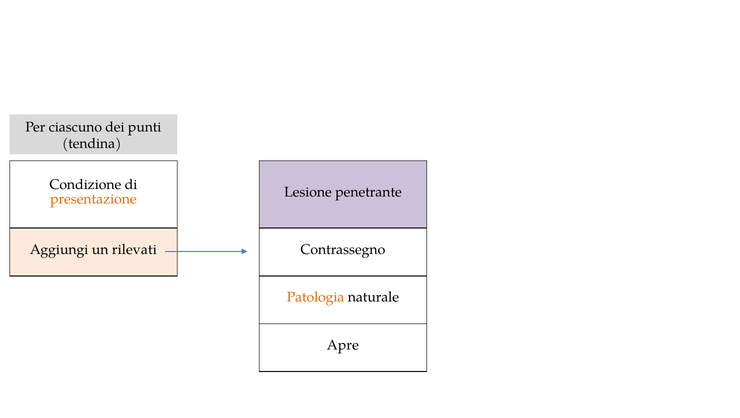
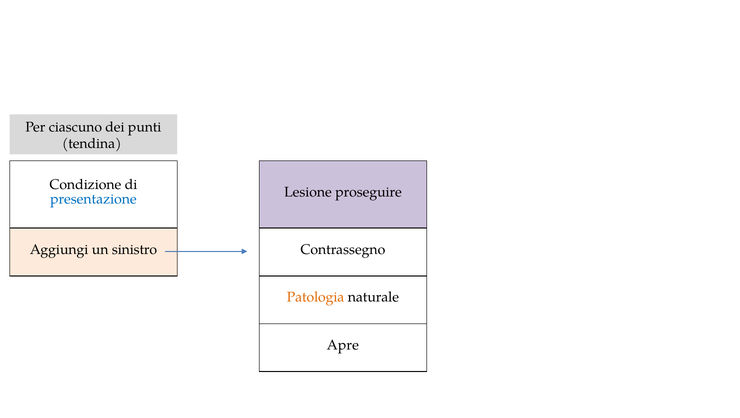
penetrante: penetrante -> proseguire (369, 192)
presentazione colour: orange -> blue (93, 199)
rilevati: rilevati -> sinistro (135, 249)
